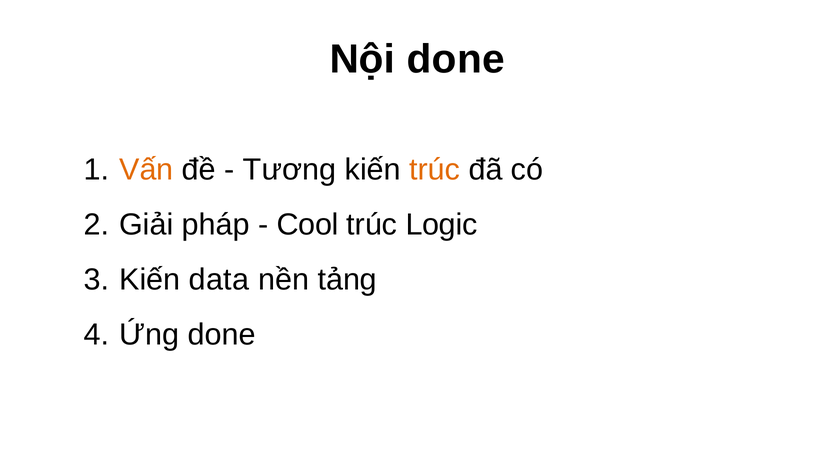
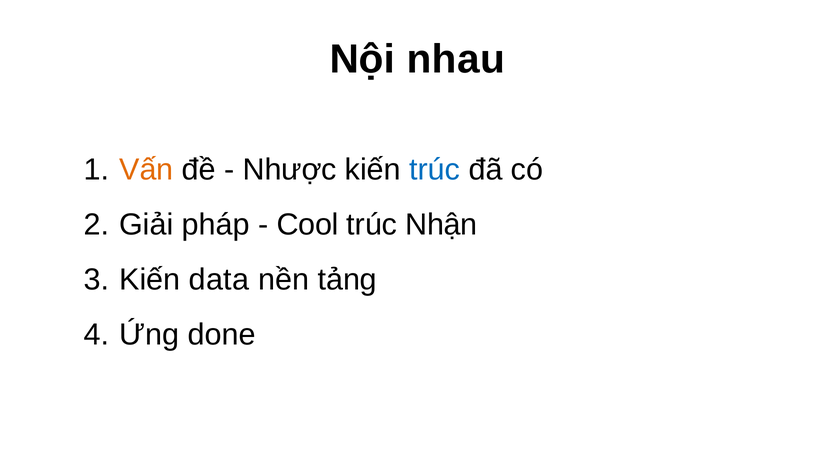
Nội done: done -> nhau (456, 59)
Tương: Tương -> Nhược (290, 170)
trúc colour: orange -> blue (435, 170)
Logic: Logic -> Nhận (441, 225)
